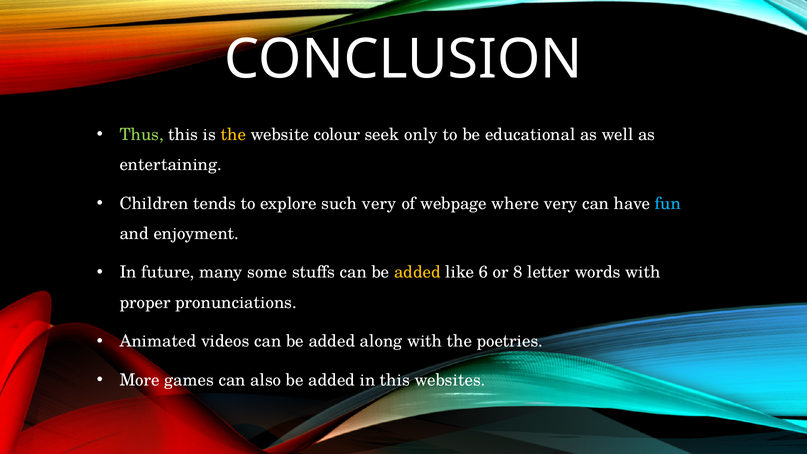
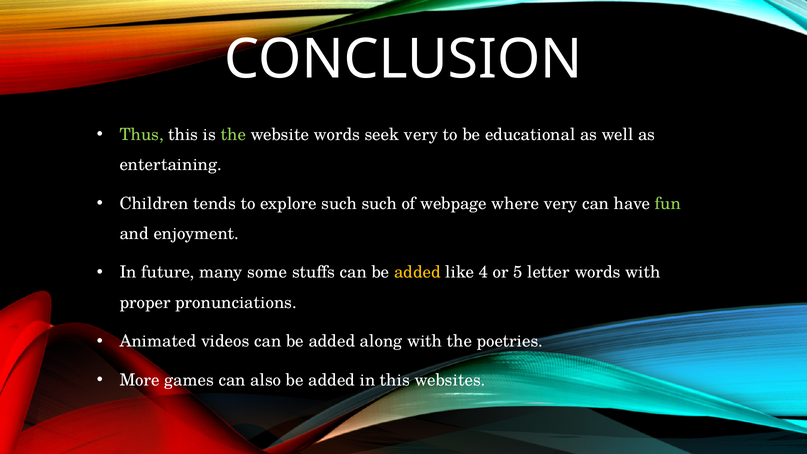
the colour: yellow -> light green (233, 135)
website colour: colour -> words (337, 135)
seek only: only -> very (421, 135)
such very: very -> such (379, 203)
fun colour: light blue -> light green (668, 203)
6: 6 -> 4 (483, 272)
8: 8 -> 5 (518, 272)
